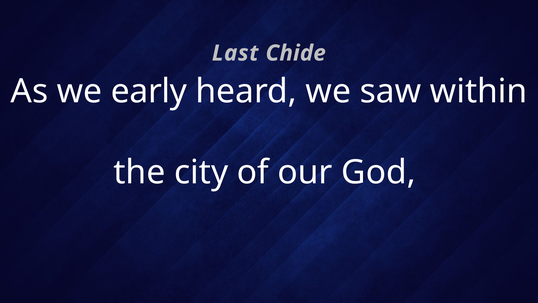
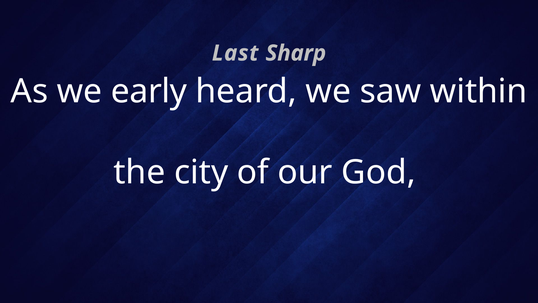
Chide: Chide -> Sharp (296, 53)
